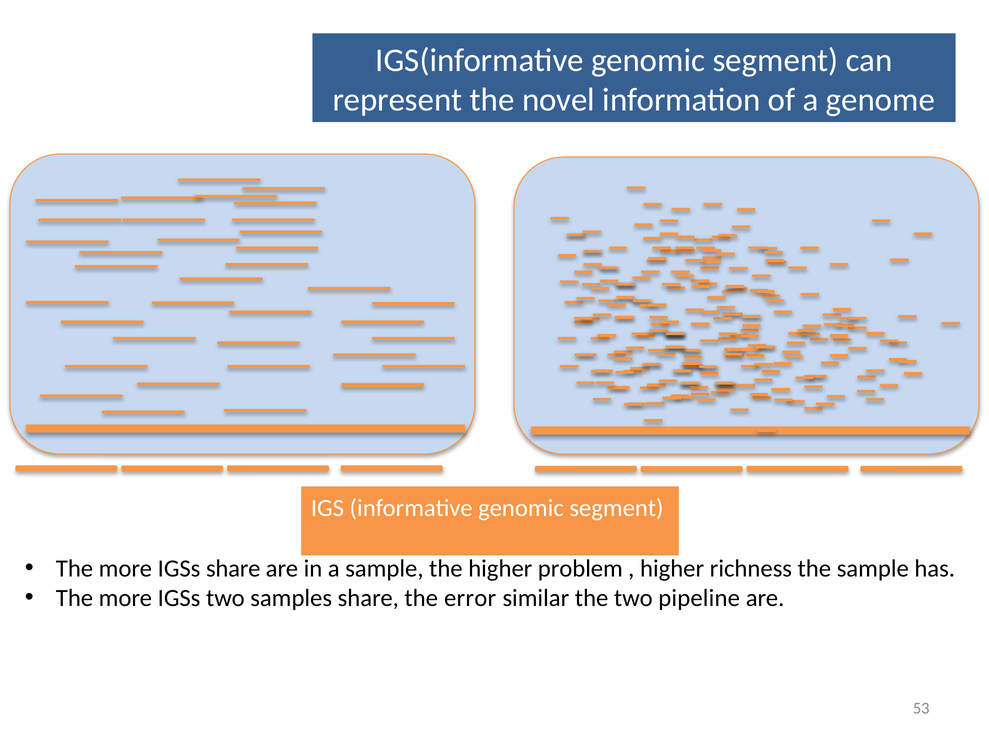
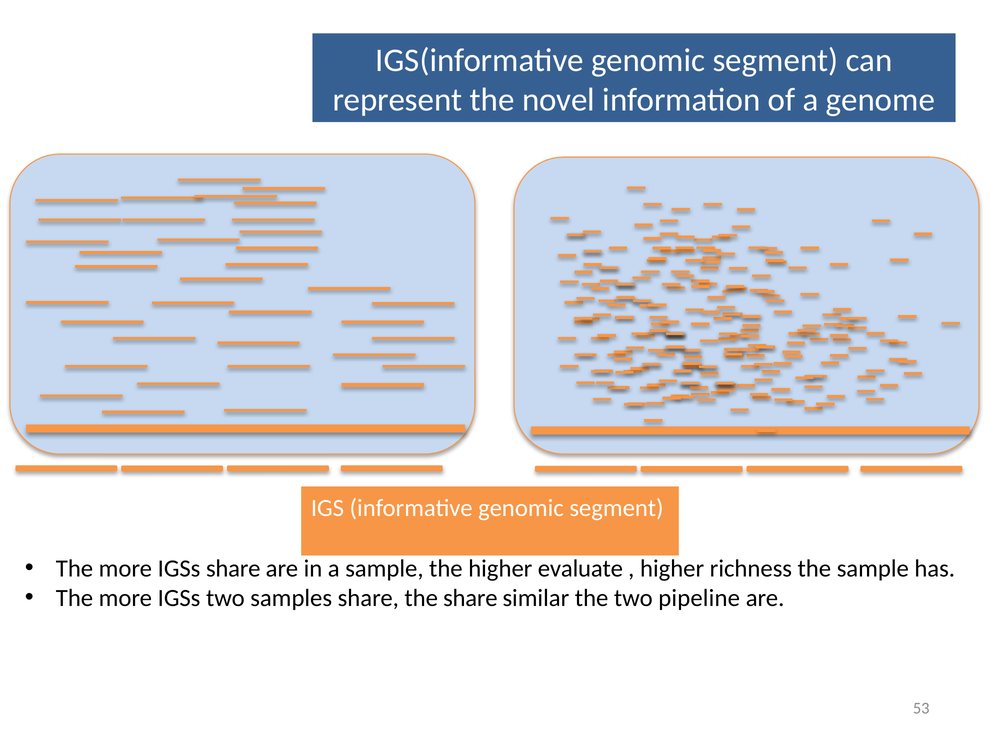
problem: problem -> evaluate (580, 568)
the error: error -> share (470, 598)
